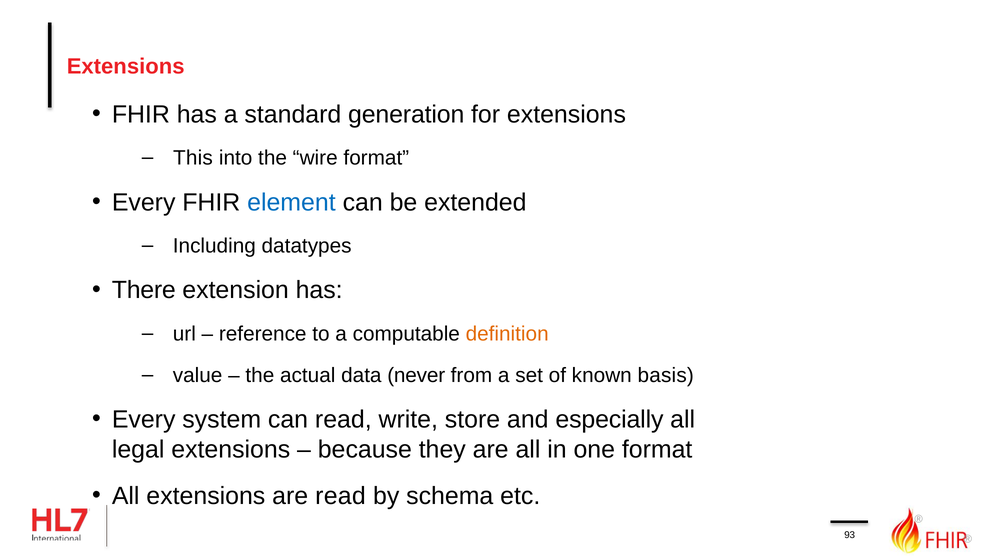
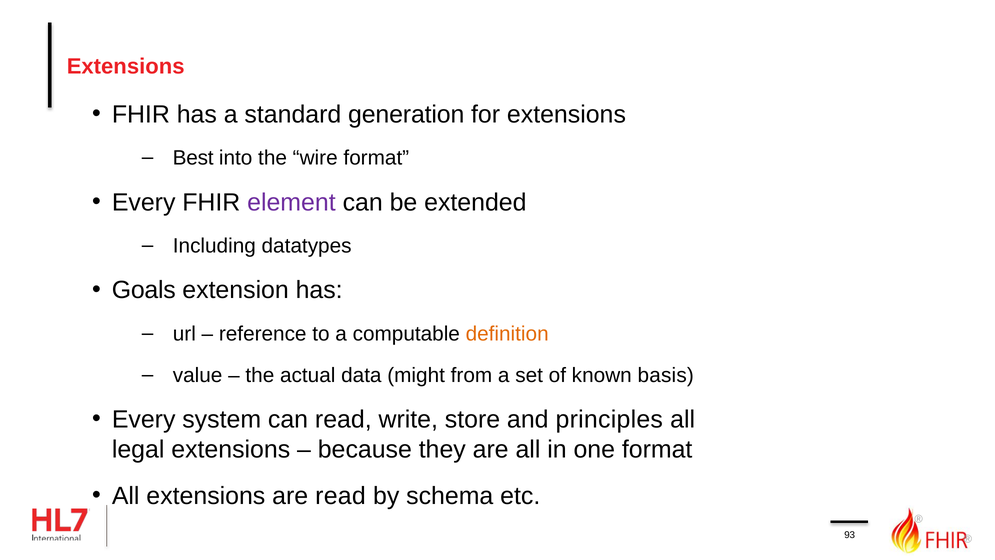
This: This -> Best (193, 158)
element colour: blue -> purple (291, 202)
There: There -> Goals (144, 290)
never: never -> might (416, 375)
especially: especially -> principles (609, 419)
